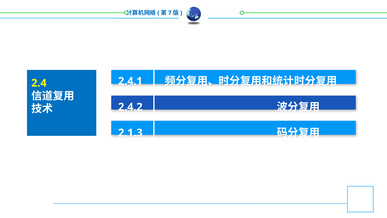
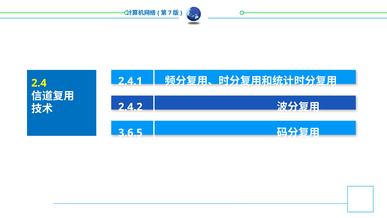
2.1.3: 2.1.3 -> 3.6.5 (130, 133)
